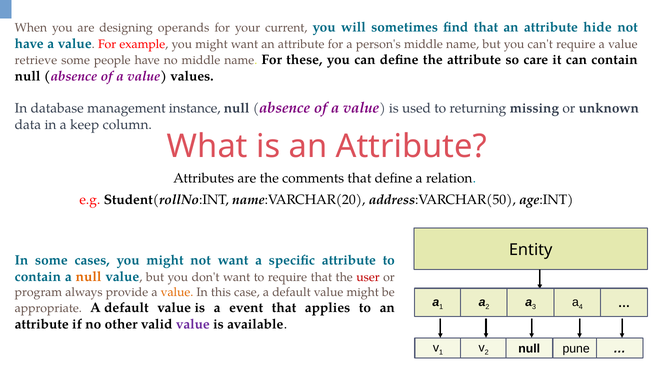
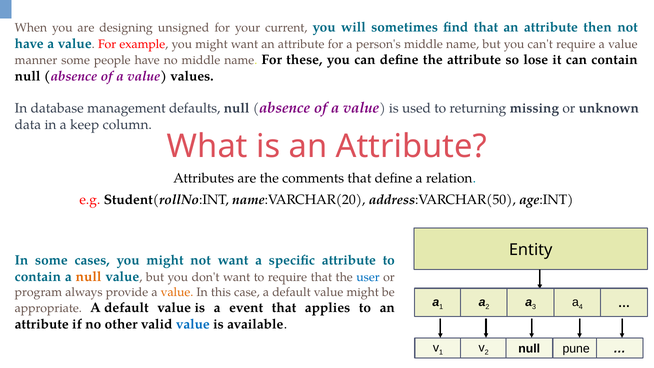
operands: operands -> unsigned (184, 28)
hide: hide -> then (598, 27)
retrieve: retrieve -> manner (36, 60)
care: care -> lose (536, 60)
instance: instance -> defaults (195, 108)
user colour: red -> blue (368, 277)
value colour: purple -> blue (193, 324)
